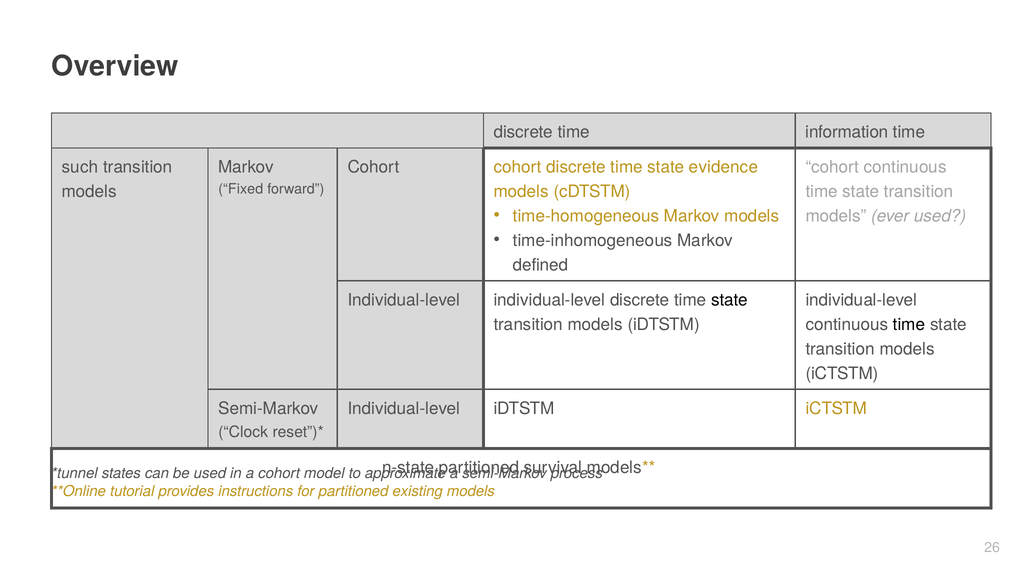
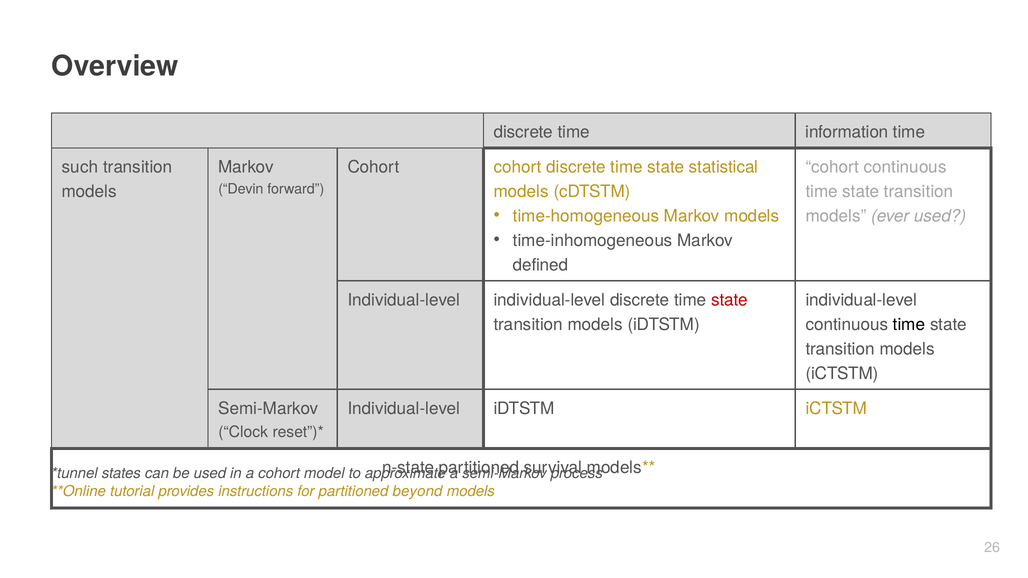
evidence: evidence -> statistical (724, 167)
Fixed: Fixed -> Devin (241, 189)
state colour: black -> red (730, 300)
existing: existing -> beyond (417, 492)
